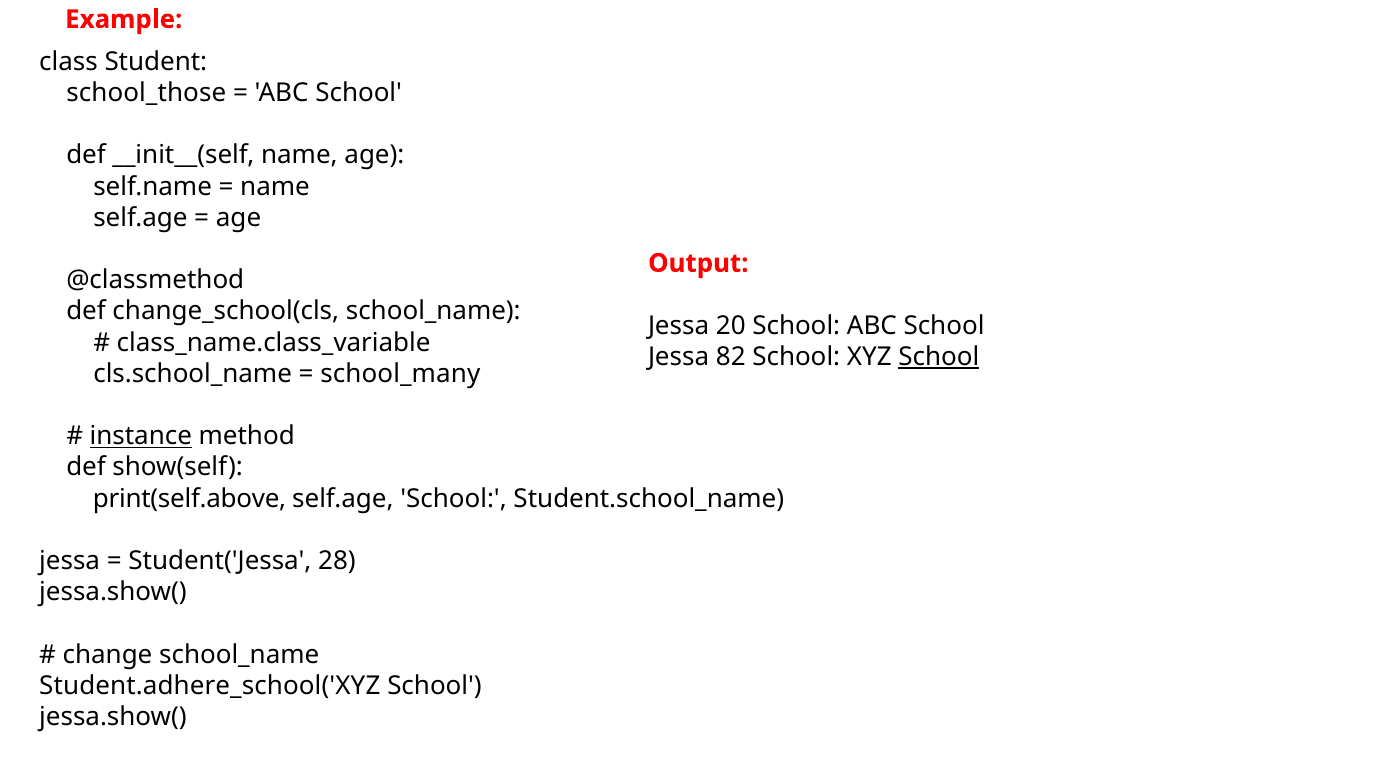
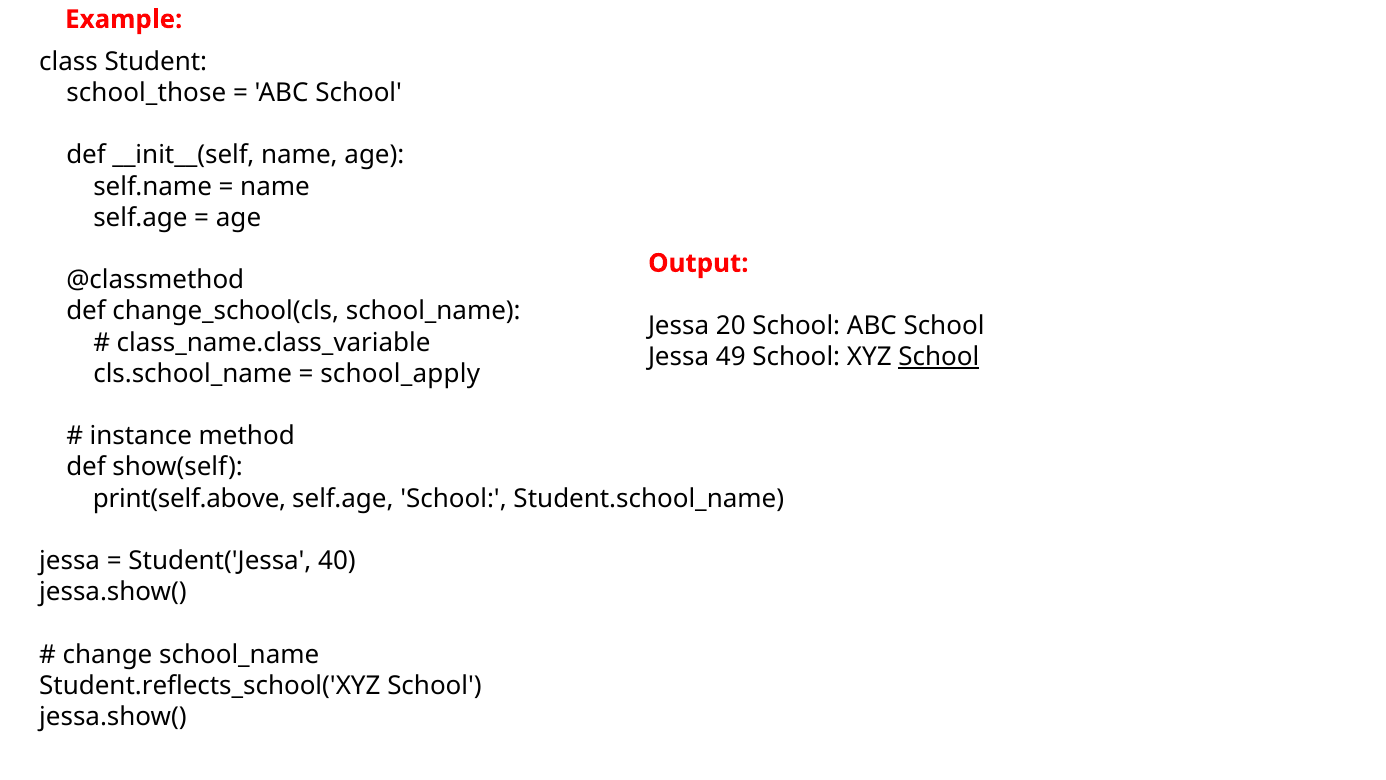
82: 82 -> 49 (731, 357)
school_many: school_many -> school_apply (400, 374)
instance underline: present -> none (141, 436)
28: 28 -> 40 (337, 561)
Student.adhere_school('XYZ: Student.adhere_school('XYZ -> Student.reflects_school('XYZ (210, 685)
